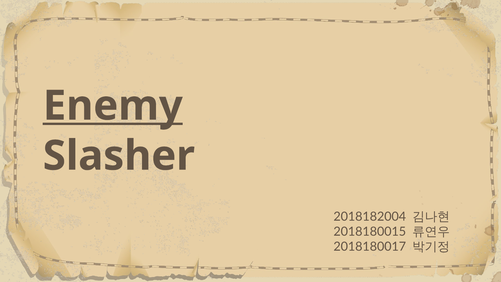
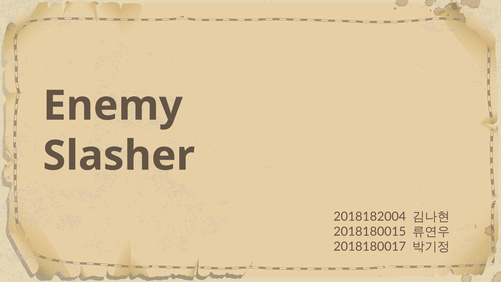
Enemy underline: present -> none (113, 106)
